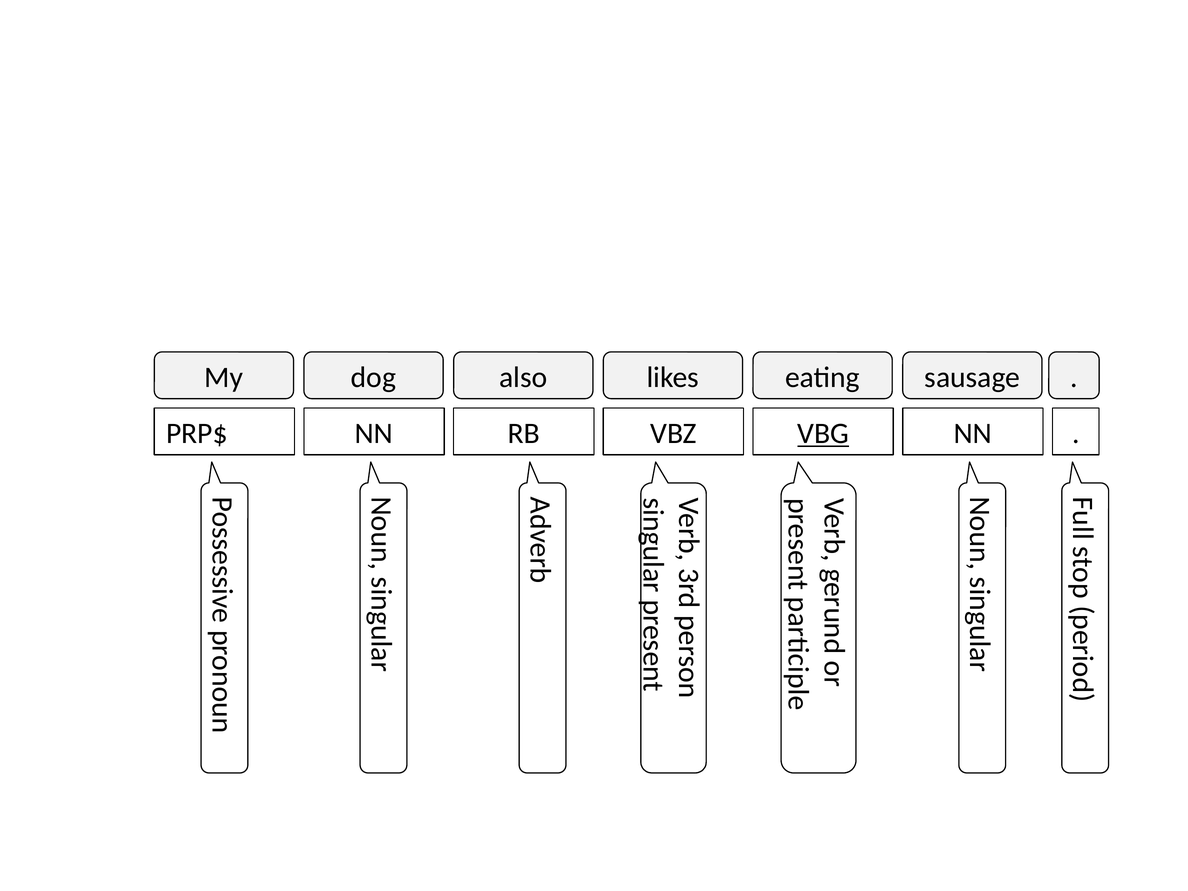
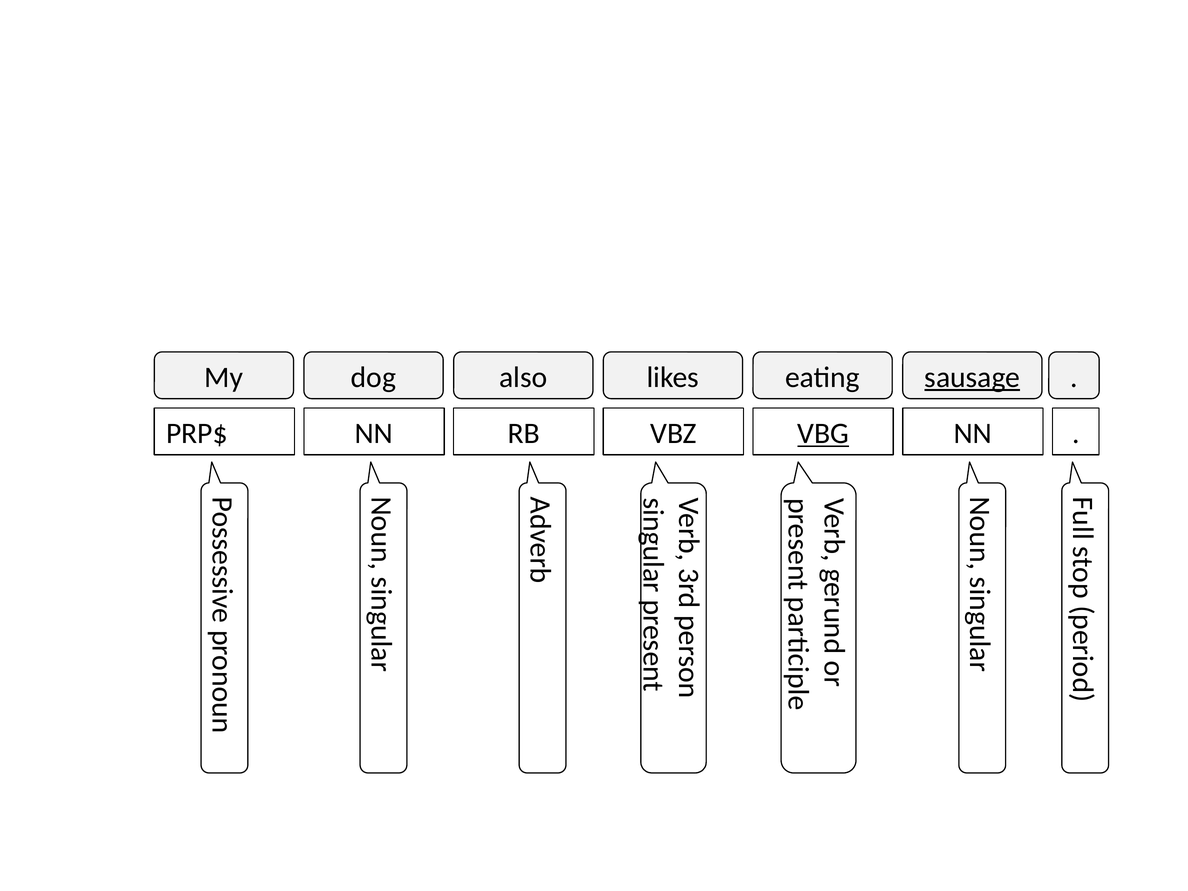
sausage underline: none -> present (972, 377)
